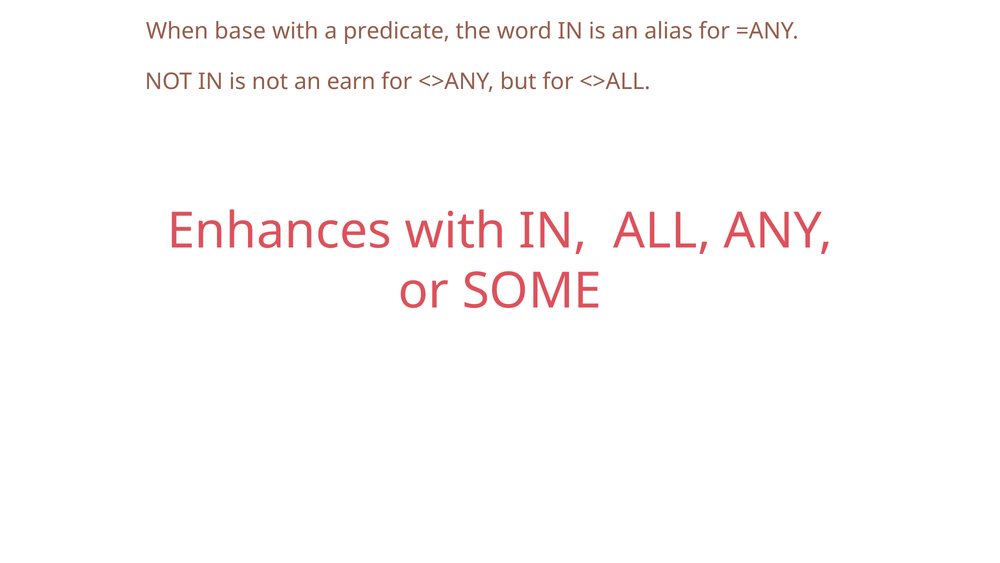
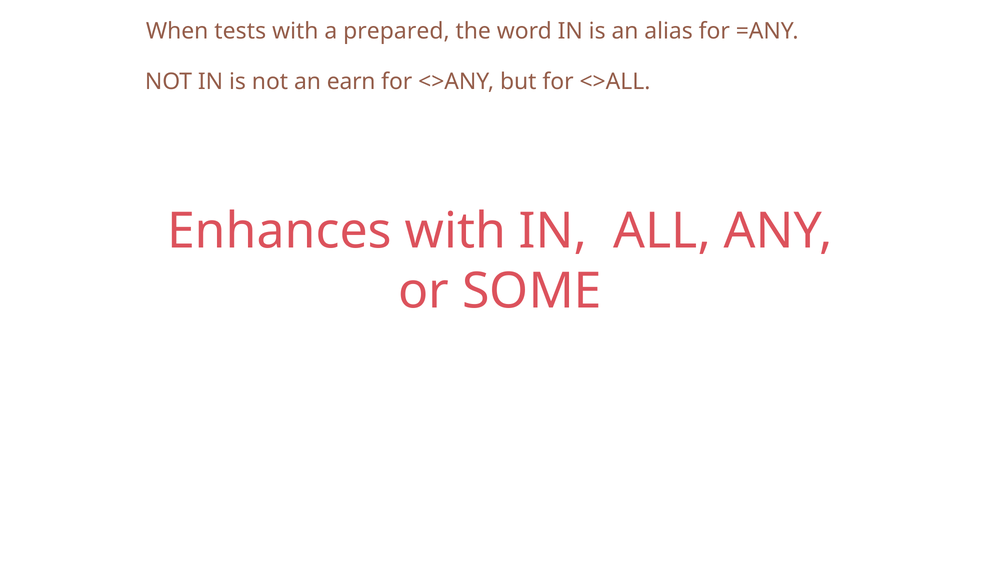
base: base -> tests (240, 31)
predicate: predicate -> prepared (396, 31)
